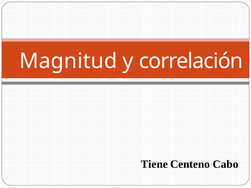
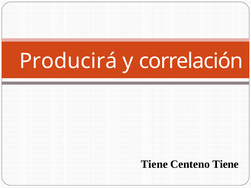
Magnitud: Magnitud -> Producirá (68, 61)
Centeno Cabo: Cabo -> Tiene (226, 165)
